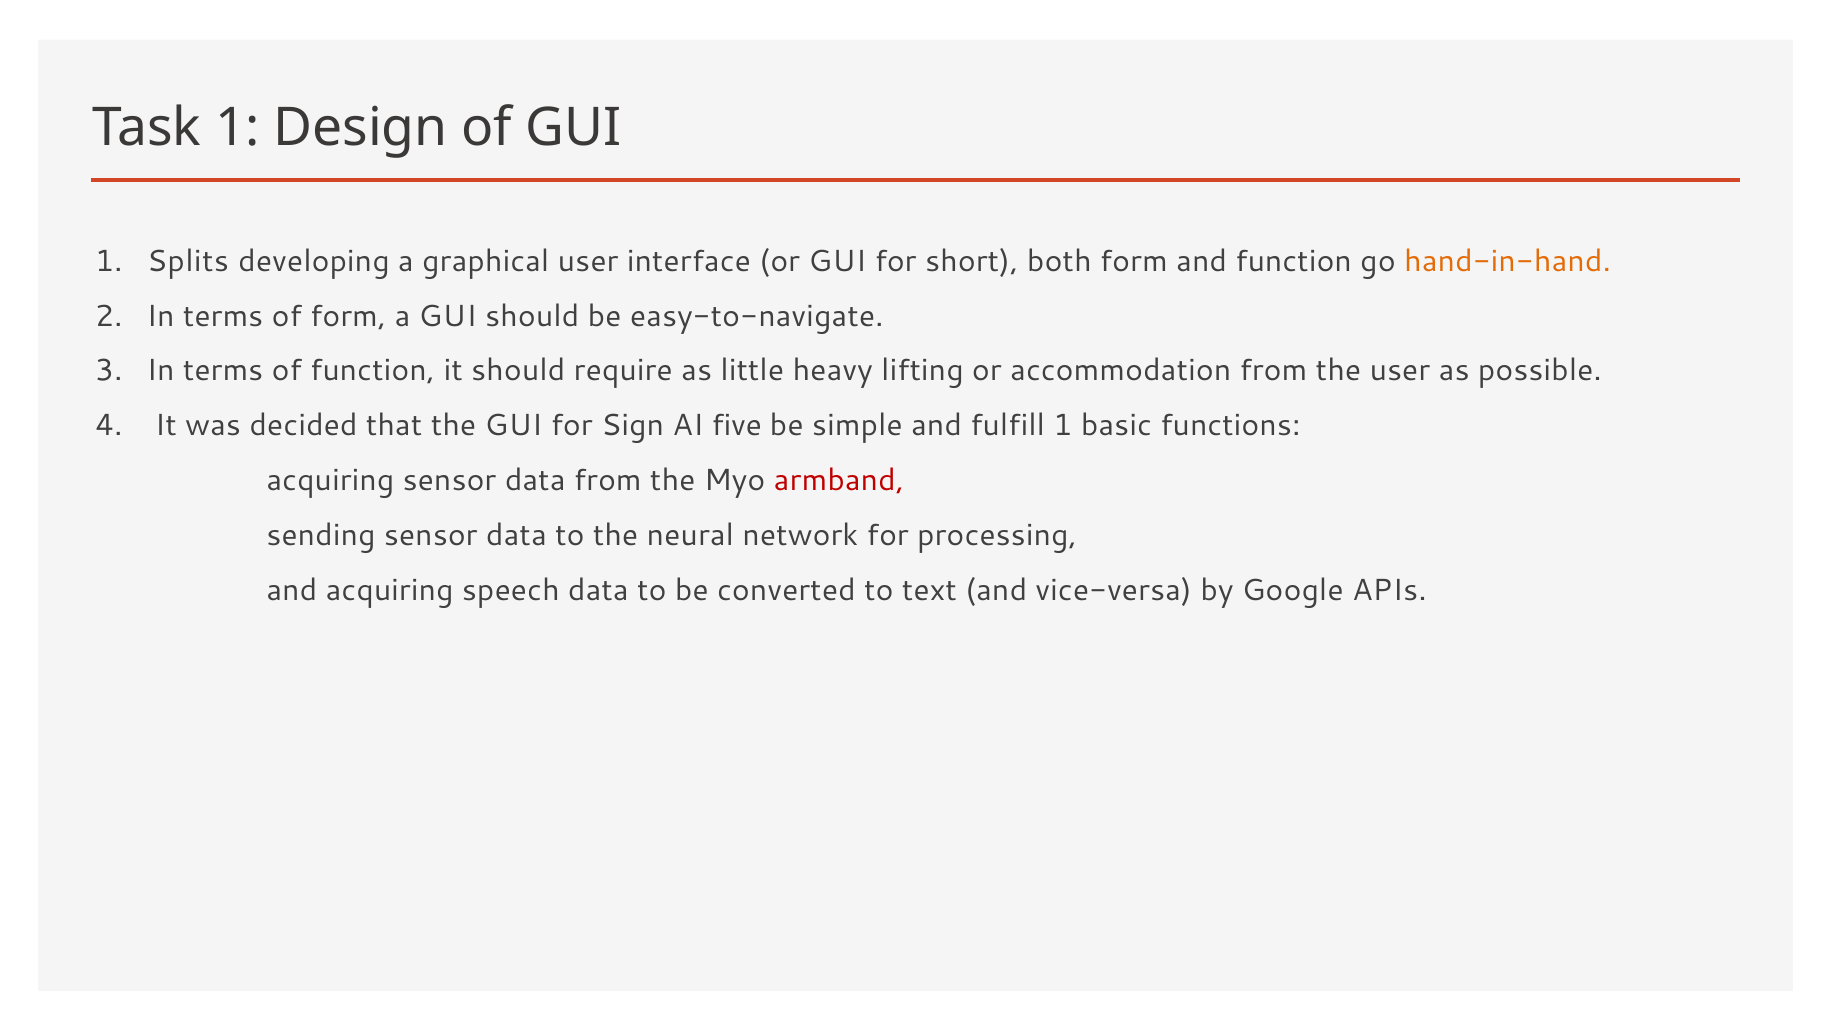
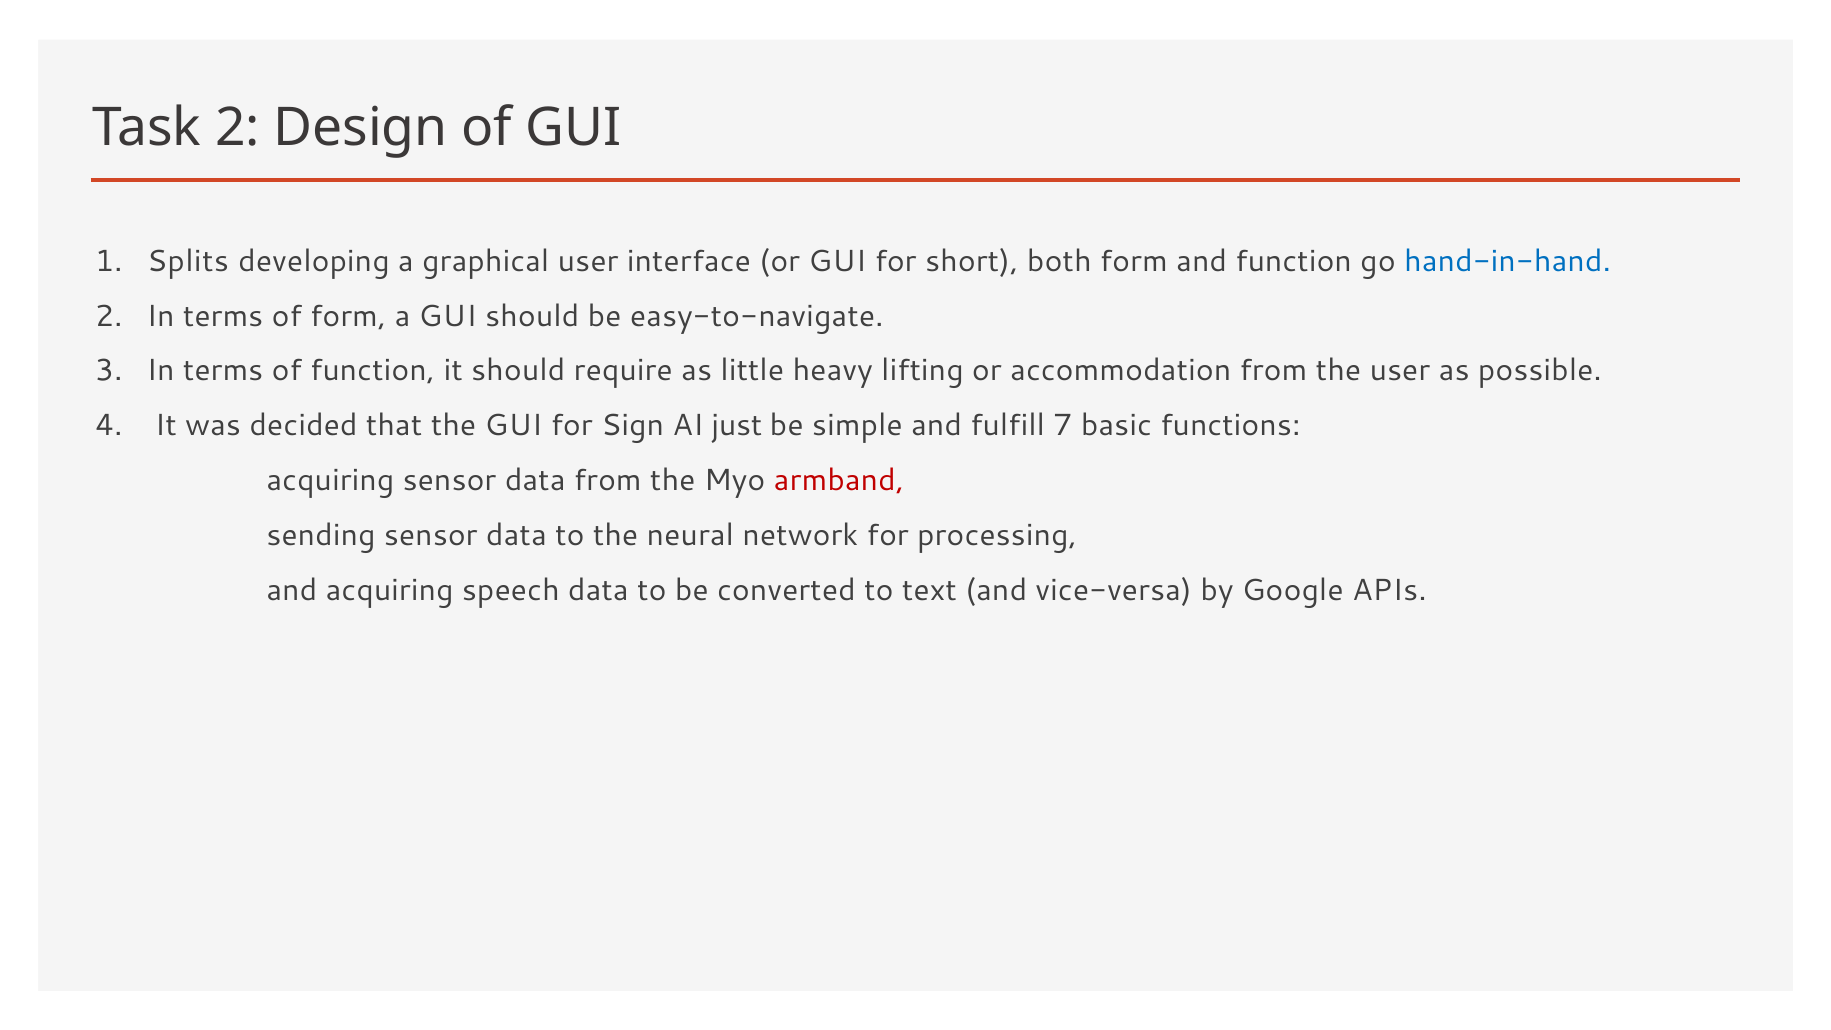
Task 1: 1 -> 2 (237, 128)
hand-in-hand colour: orange -> blue (1508, 261)
five: five -> just (737, 426)
fulfill 1: 1 -> 7 (1063, 426)
